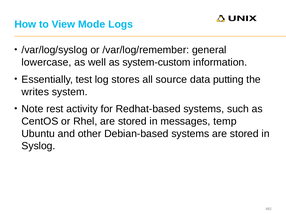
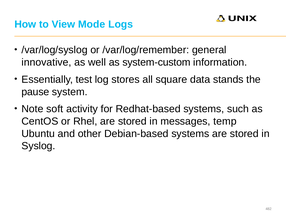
lowercase: lowercase -> innovative (46, 62)
source: source -> square (171, 80)
putting: putting -> stands (228, 80)
writes: writes -> pause (35, 92)
rest: rest -> soft (55, 109)
